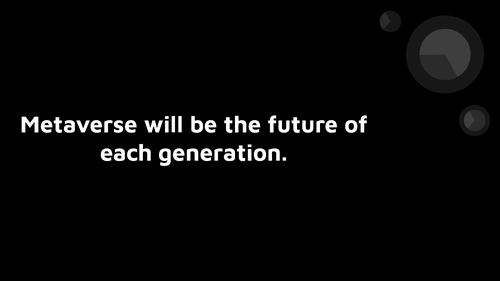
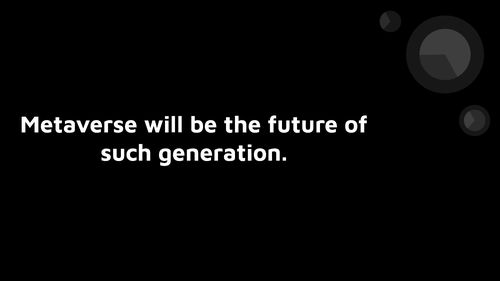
each: each -> such (126, 153)
